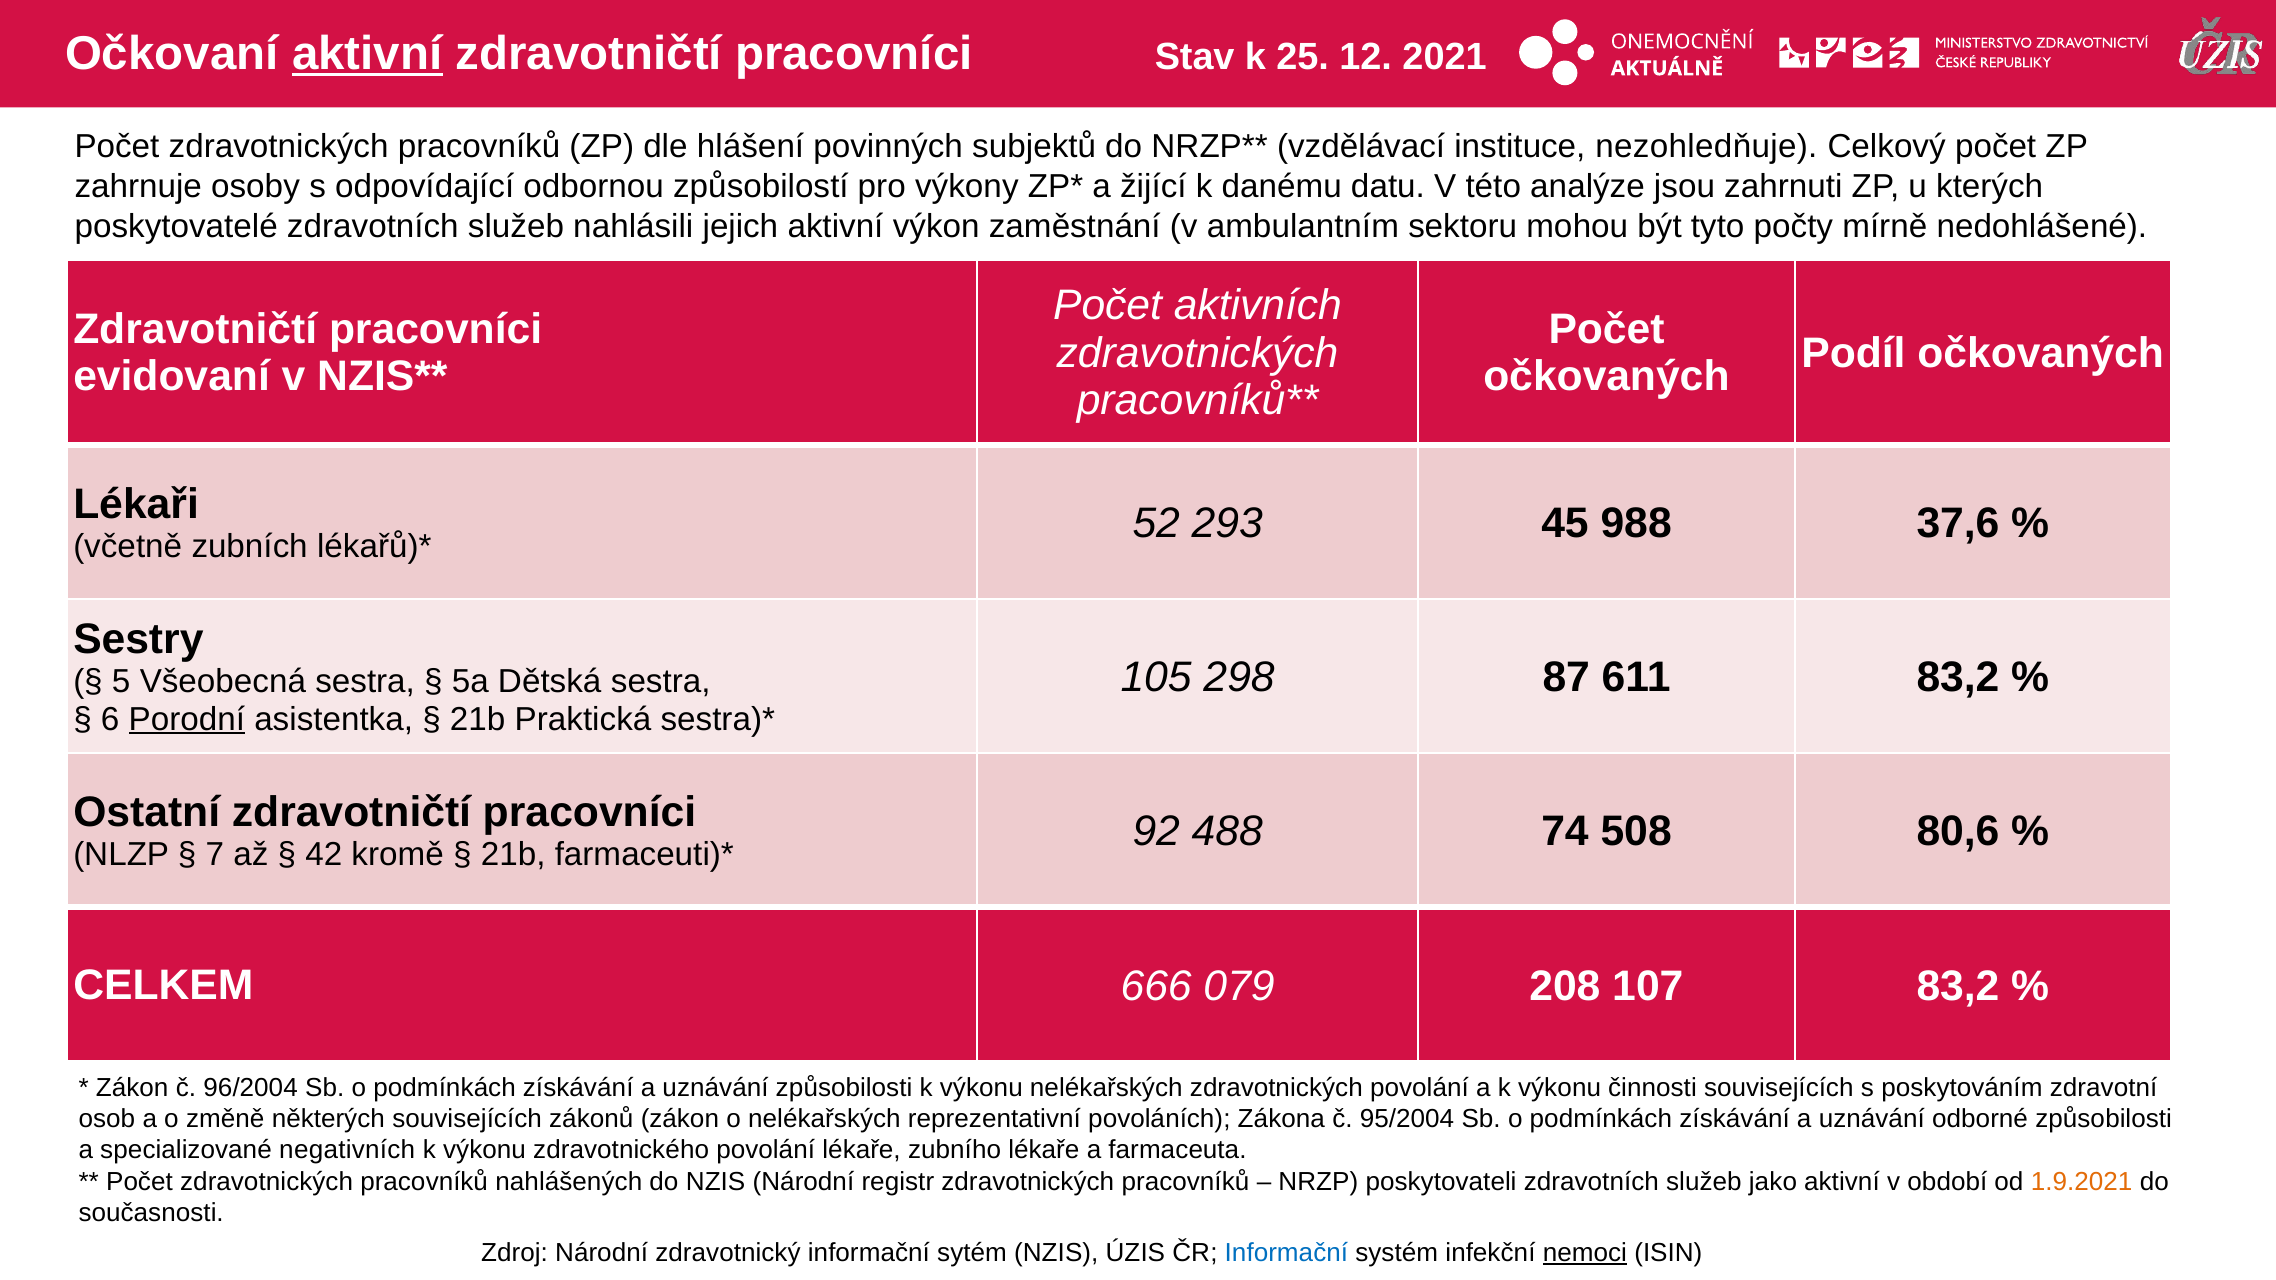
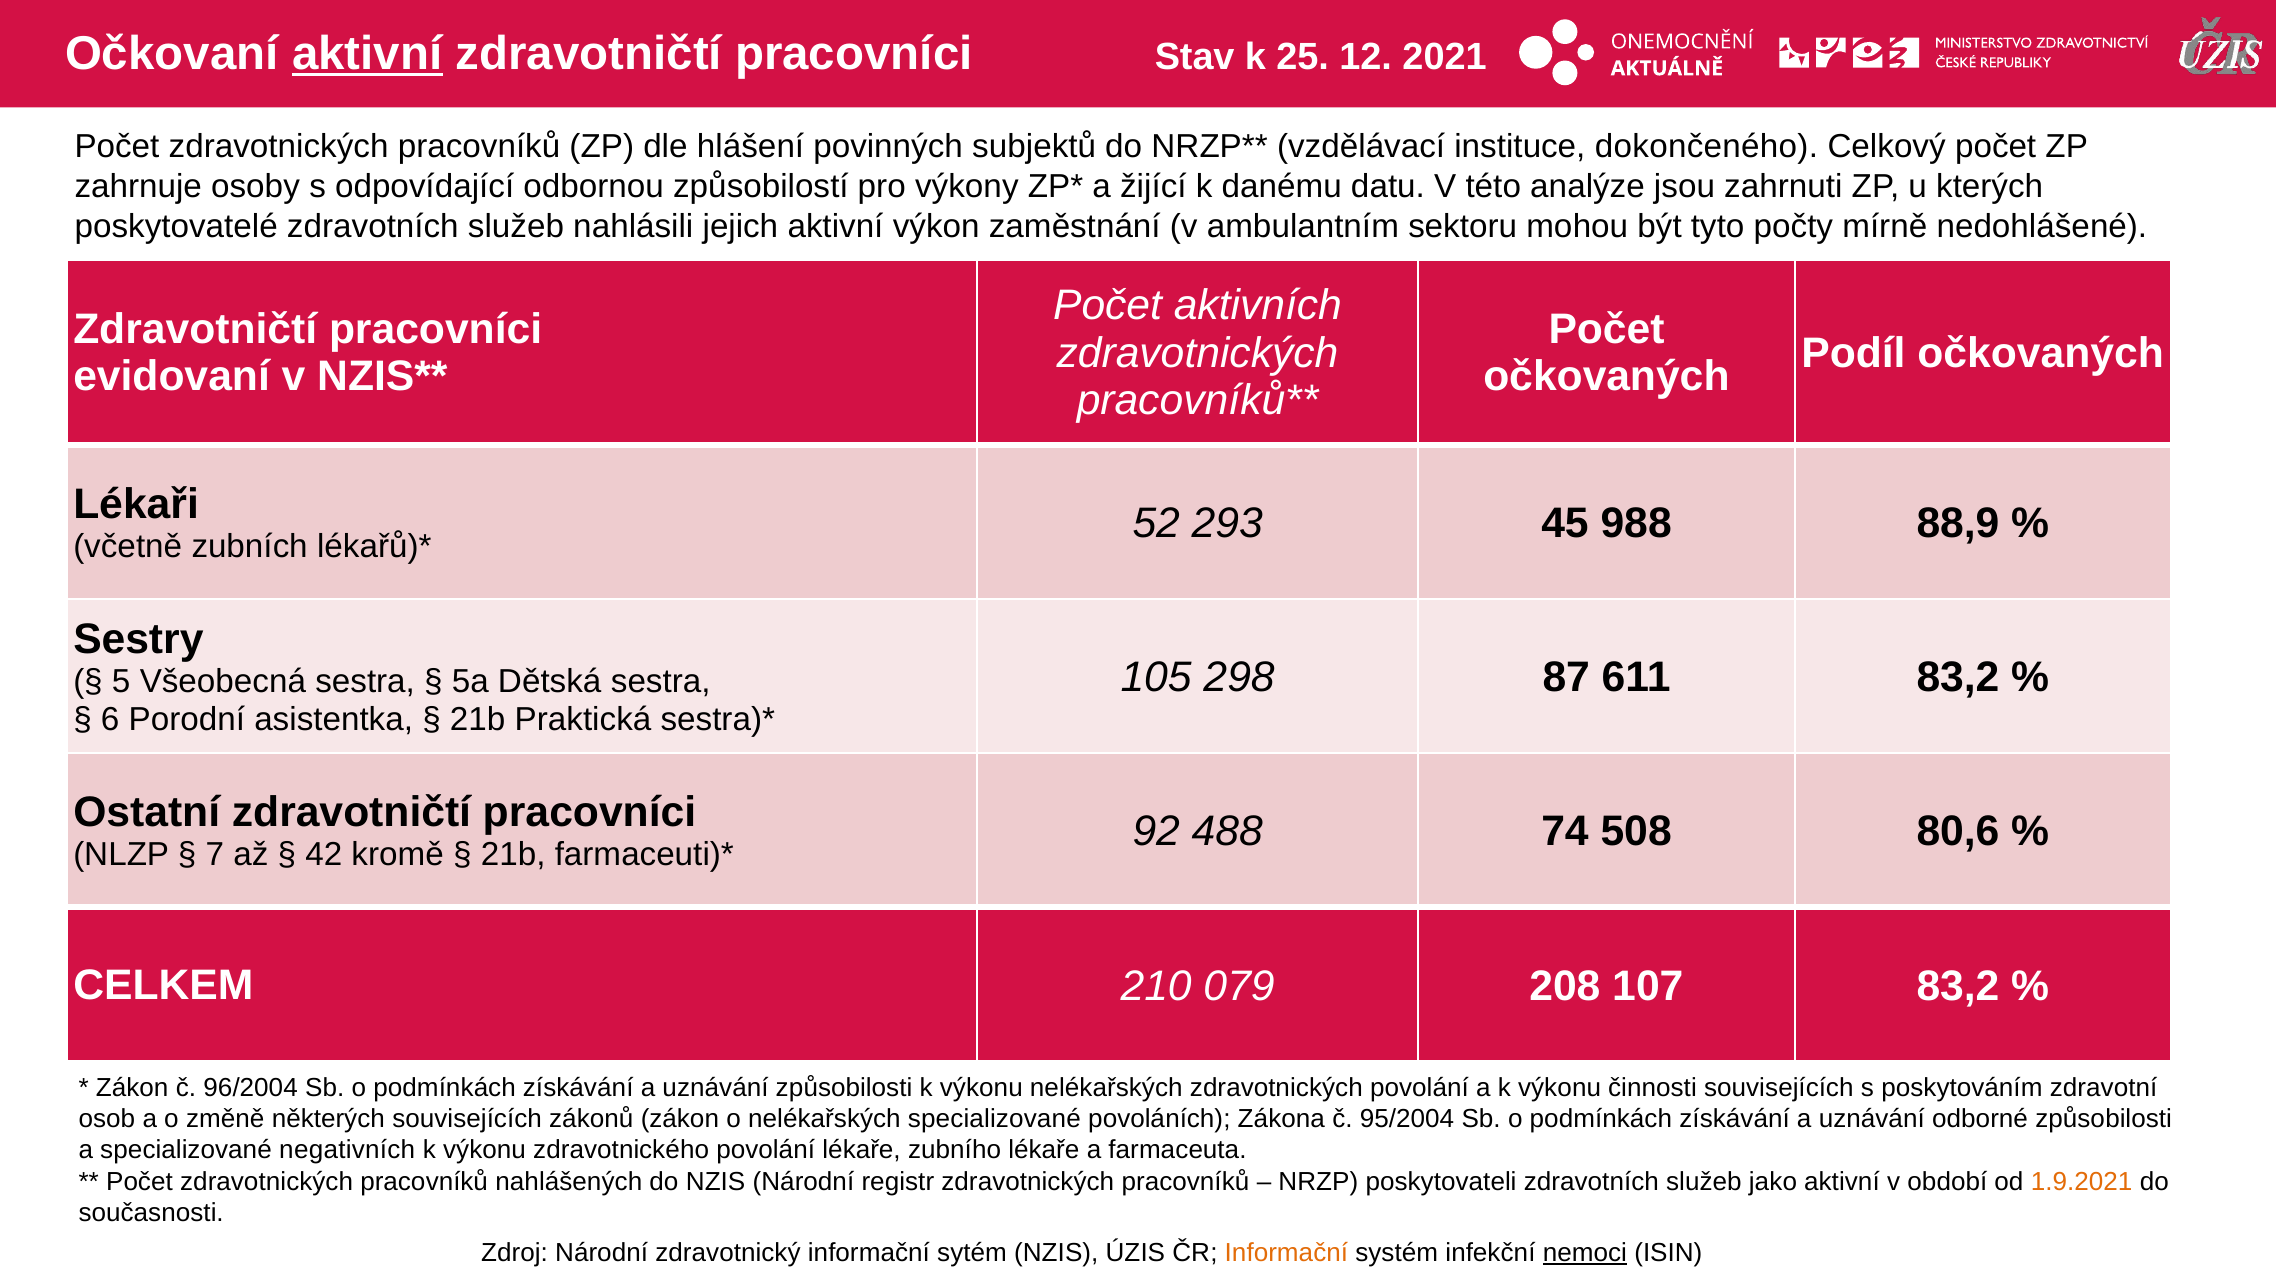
nezohledňuje: nezohledňuje -> dokončeného (1706, 147)
37,6: 37,6 -> 88,9 (1958, 524)
Porodní underline: present -> none (187, 719)
666: 666 -> 210 (1156, 986)
nelékařských reprezentativní: reprezentativní -> specializované (994, 1119)
Informační colour: blue -> orange (1286, 1253)
